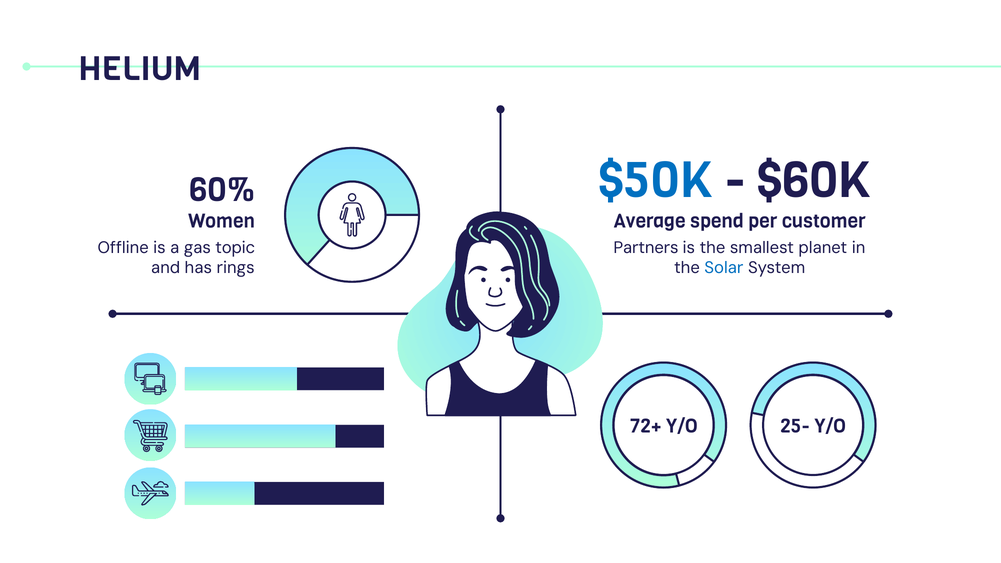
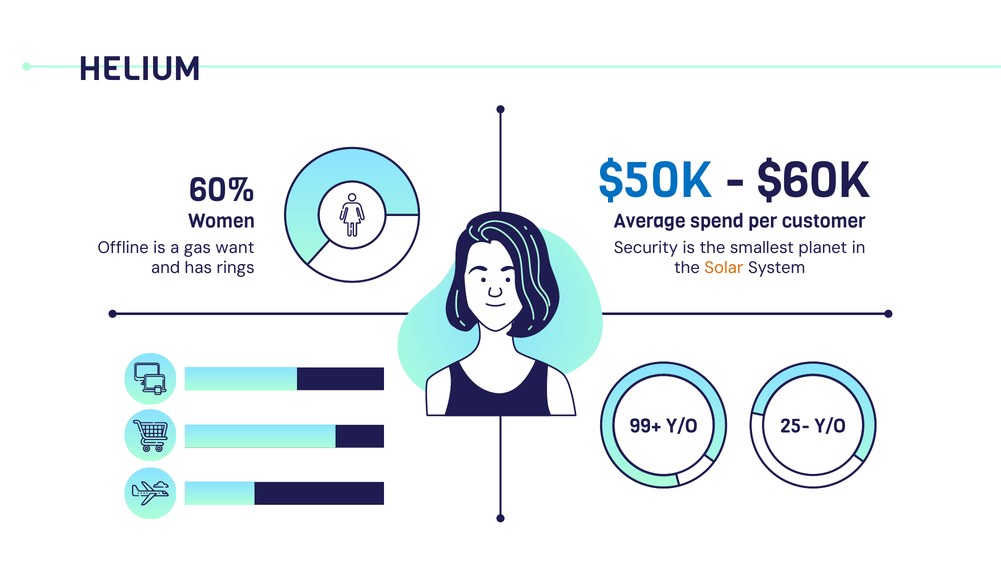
topic: topic -> want (235, 248)
Partners: Partners -> Security (646, 248)
Solar colour: blue -> orange (724, 268)
72+: 72+ -> 99+ (646, 426)
